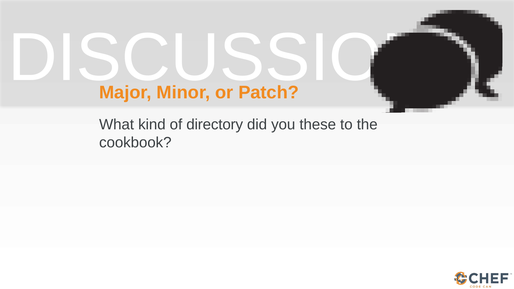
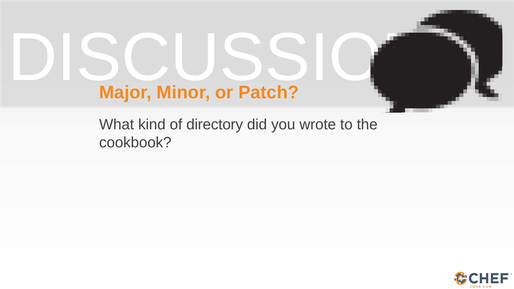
these: these -> wrote (318, 125)
